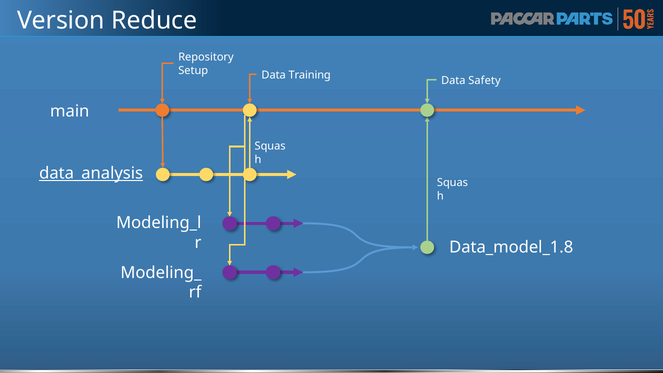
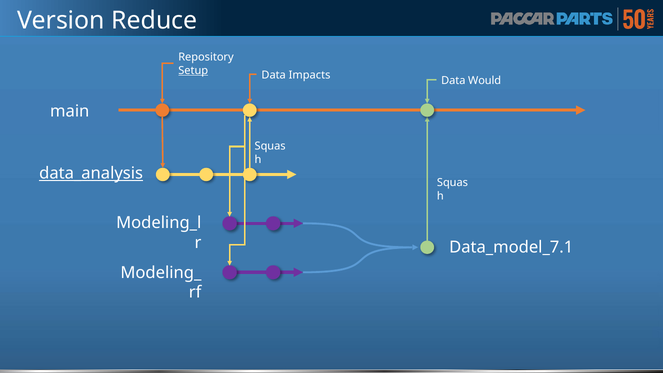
Setup underline: none -> present (193, 71)
Training: Training -> Impacts (310, 75)
Safety: Safety -> Would (485, 81)
Data_model_1.8: Data_model_1.8 -> Data_model_7.1 (511, 247)
